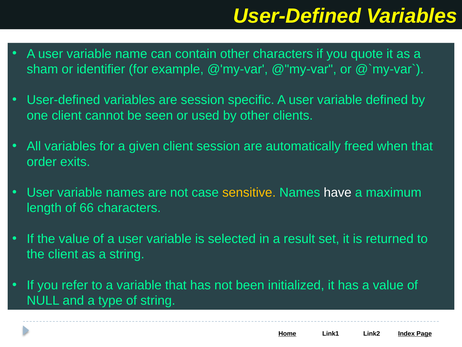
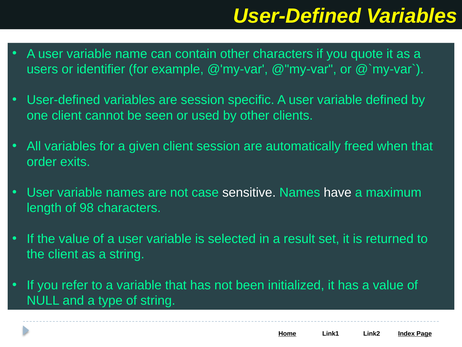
sham: sham -> users (42, 69)
sensitive colour: yellow -> white (249, 192)
66: 66 -> 98 (87, 208)
